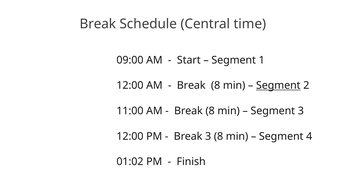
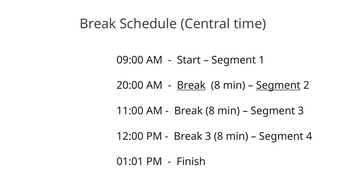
12:00: 12:00 -> 20:00 (130, 85)
Break underline: none -> present (191, 85)
01:02: 01:02 -> 01:01 (130, 161)
